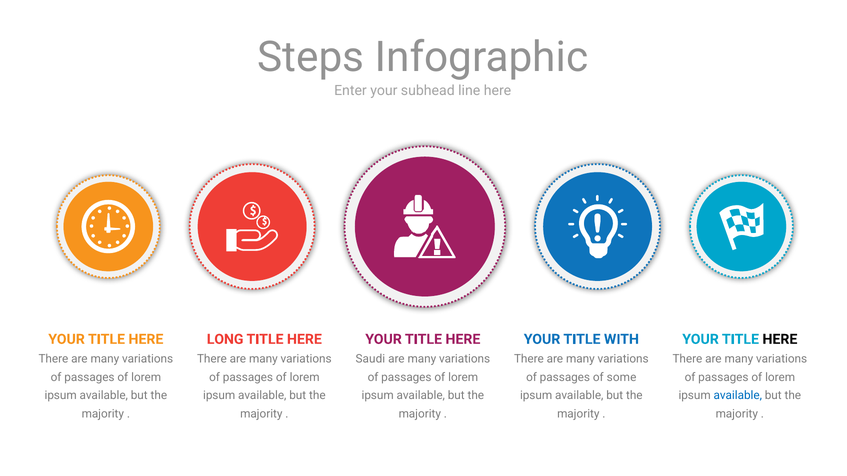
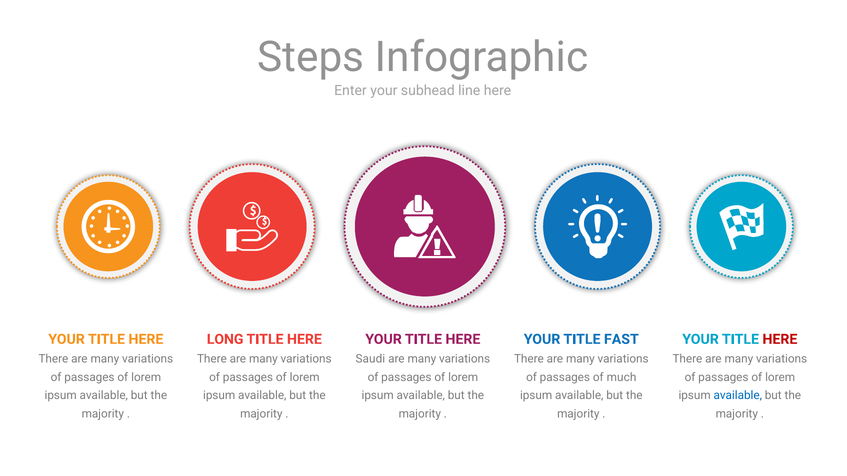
WITH: WITH -> FAST (621, 340)
HERE colour: black -> red (780, 340)
some: some -> much (622, 378)
